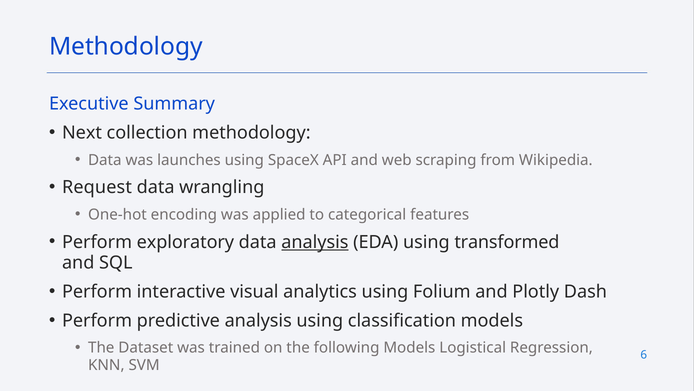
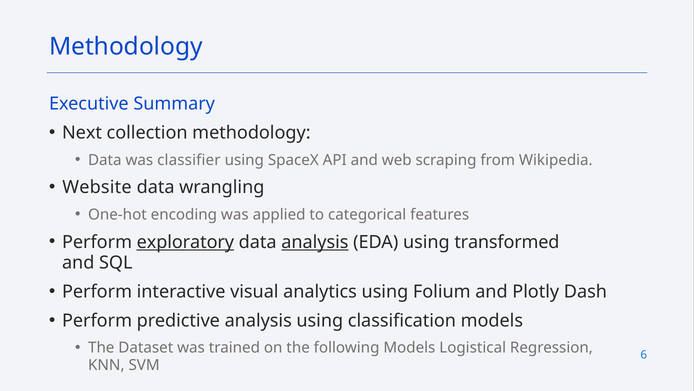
launches: launches -> classifier (189, 160)
Request: Request -> Website (97, 187)
exploratory underline: none -> present (185, 242)
